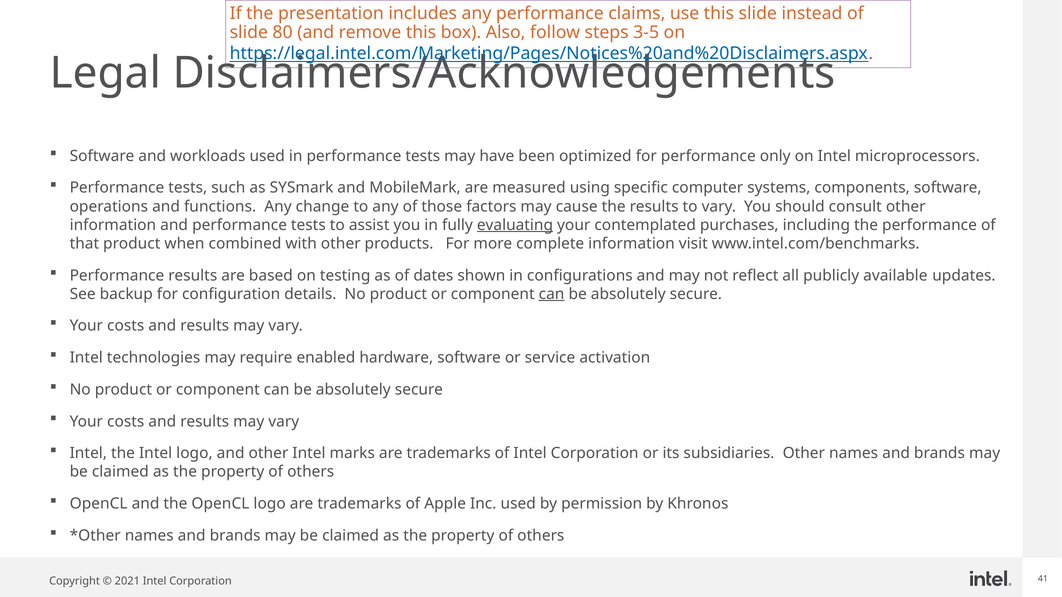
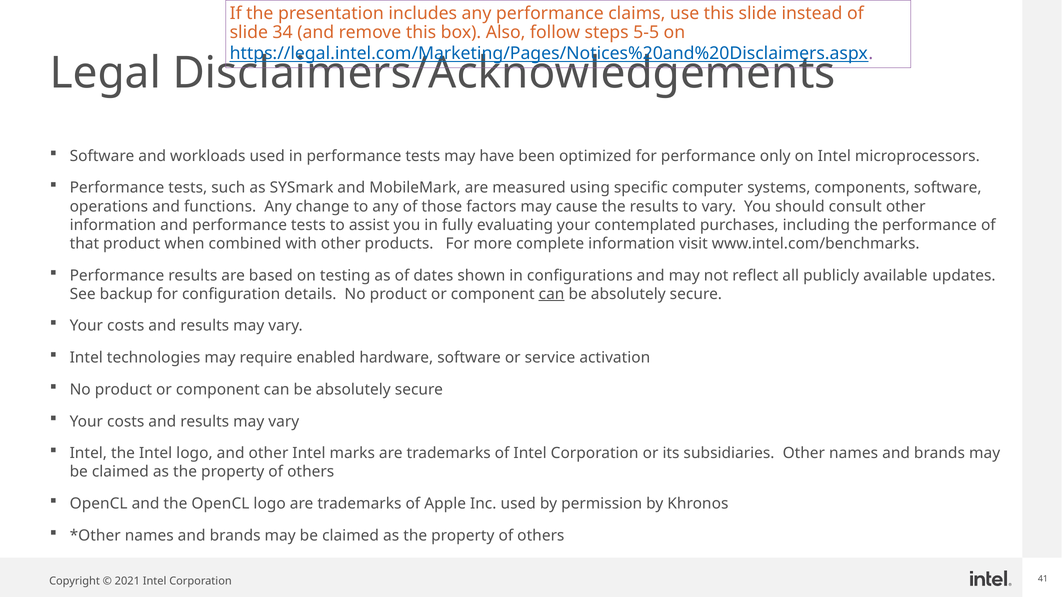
80: 80 -> 34 (283, 33)
3-5: 3-5 -> 5-5 (646, 33)
evaluating underline: present -> none (515, 225)
